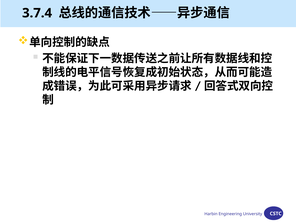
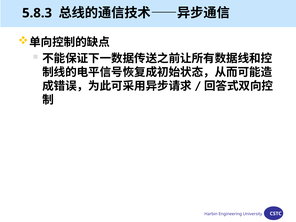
3.7.4: 3.7.4 -> 5.8.3 (37, 13)
